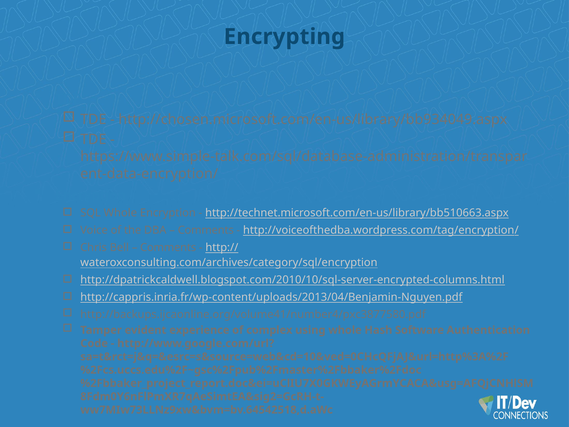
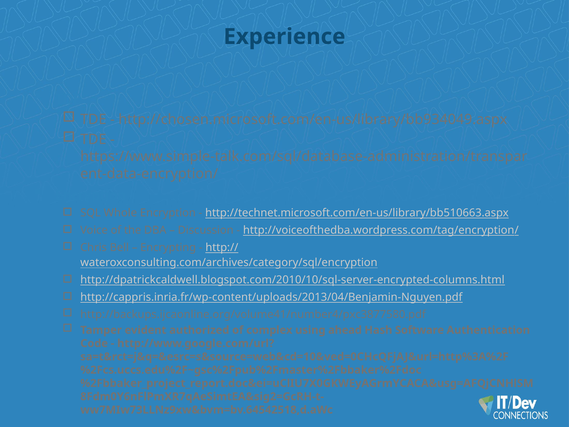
Encrypting: Encrypting -> Experience (284, 37)
Comments: Comments -> Discussion (206, 230)
Comments: Comments -> Encrypting (168, 247)
experience: experience -> authorized (199, 330)
using whole: whole -> ahead (345, 330)
